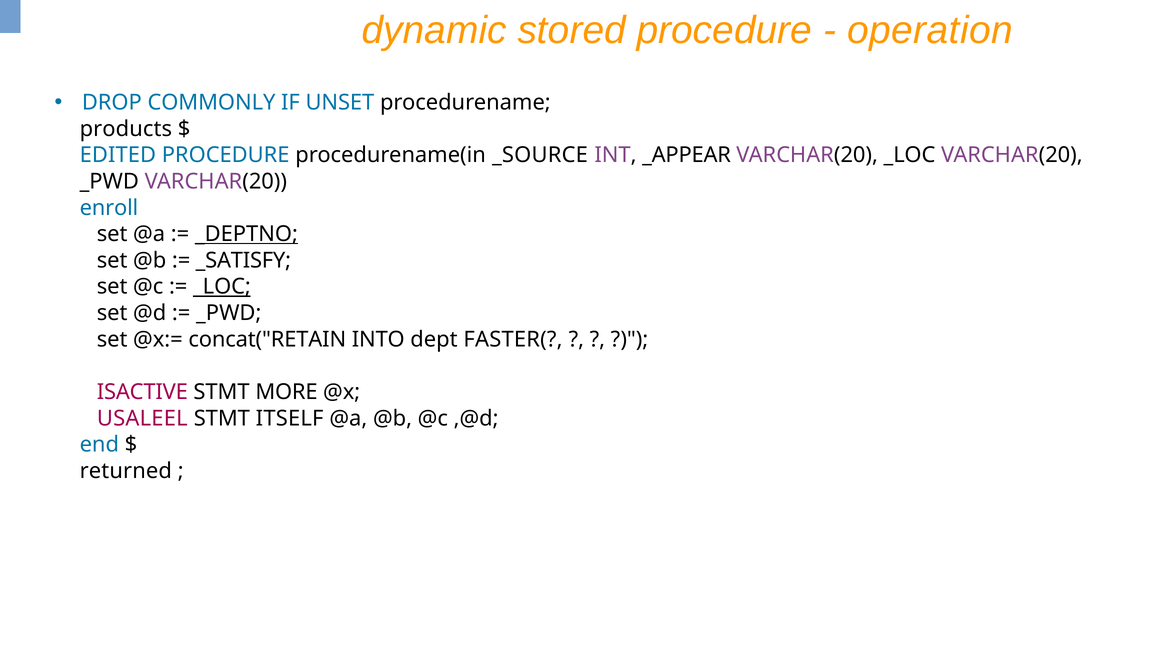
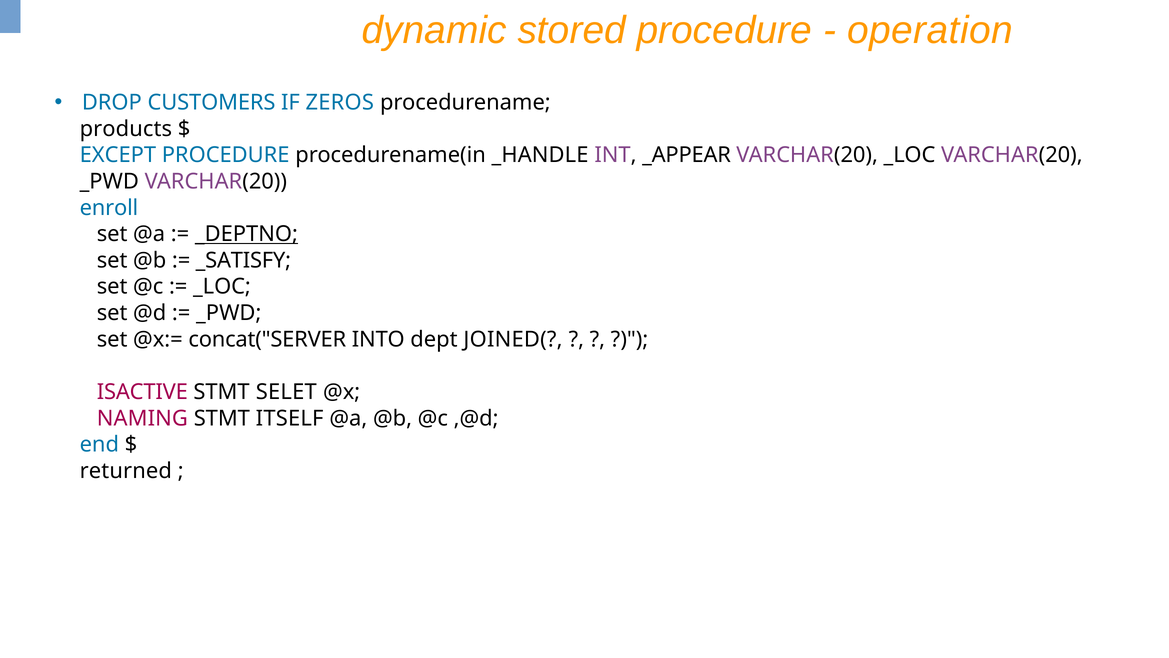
COMMONLY: COMMONLY -> CUSTOMERS (212, 102)
UNSET: UNSET -> ZEROS (340, 102)
EDITED: EDITED -> EXCEPT (118, 155)
_SOURCE: _SOURCE -> _HANDLE (540, 155)
_LOC underline: present -> none (222, 287)
concat("RETAIN: concat("RETAIN -> concat("SERVER (267, 339)
FASTER(: FASTER( -> JOINED( (513, 339)
MORE: MORE -> SELET (286, 392)
USALEEL: USALEEL -> NAMING (142, 418)
